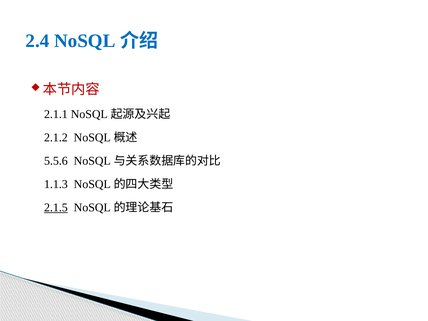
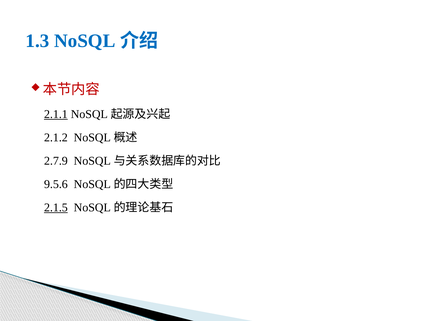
2.4: 2.4 -> 1.3 (38, 41)
2.1.1 underline: none -> present (56, 114)
5.5.6: 5.5.6 -> 2.7.9 (56, 161)
1.1.3: 1.1.3 -> 9.5.6 (56, 184)
